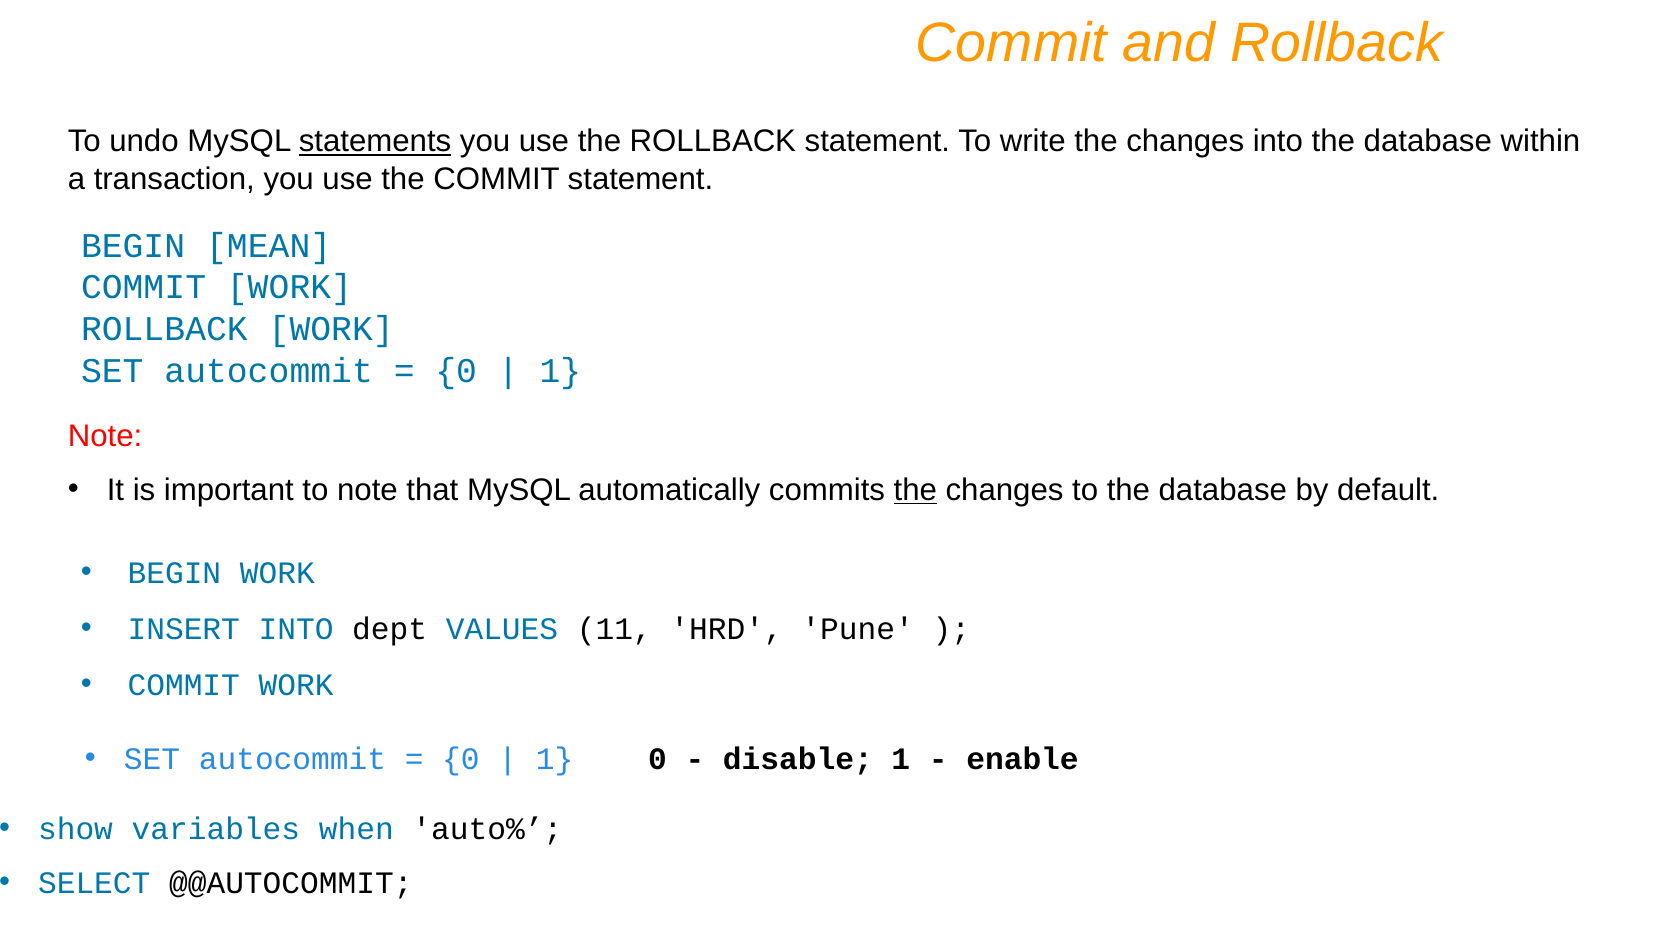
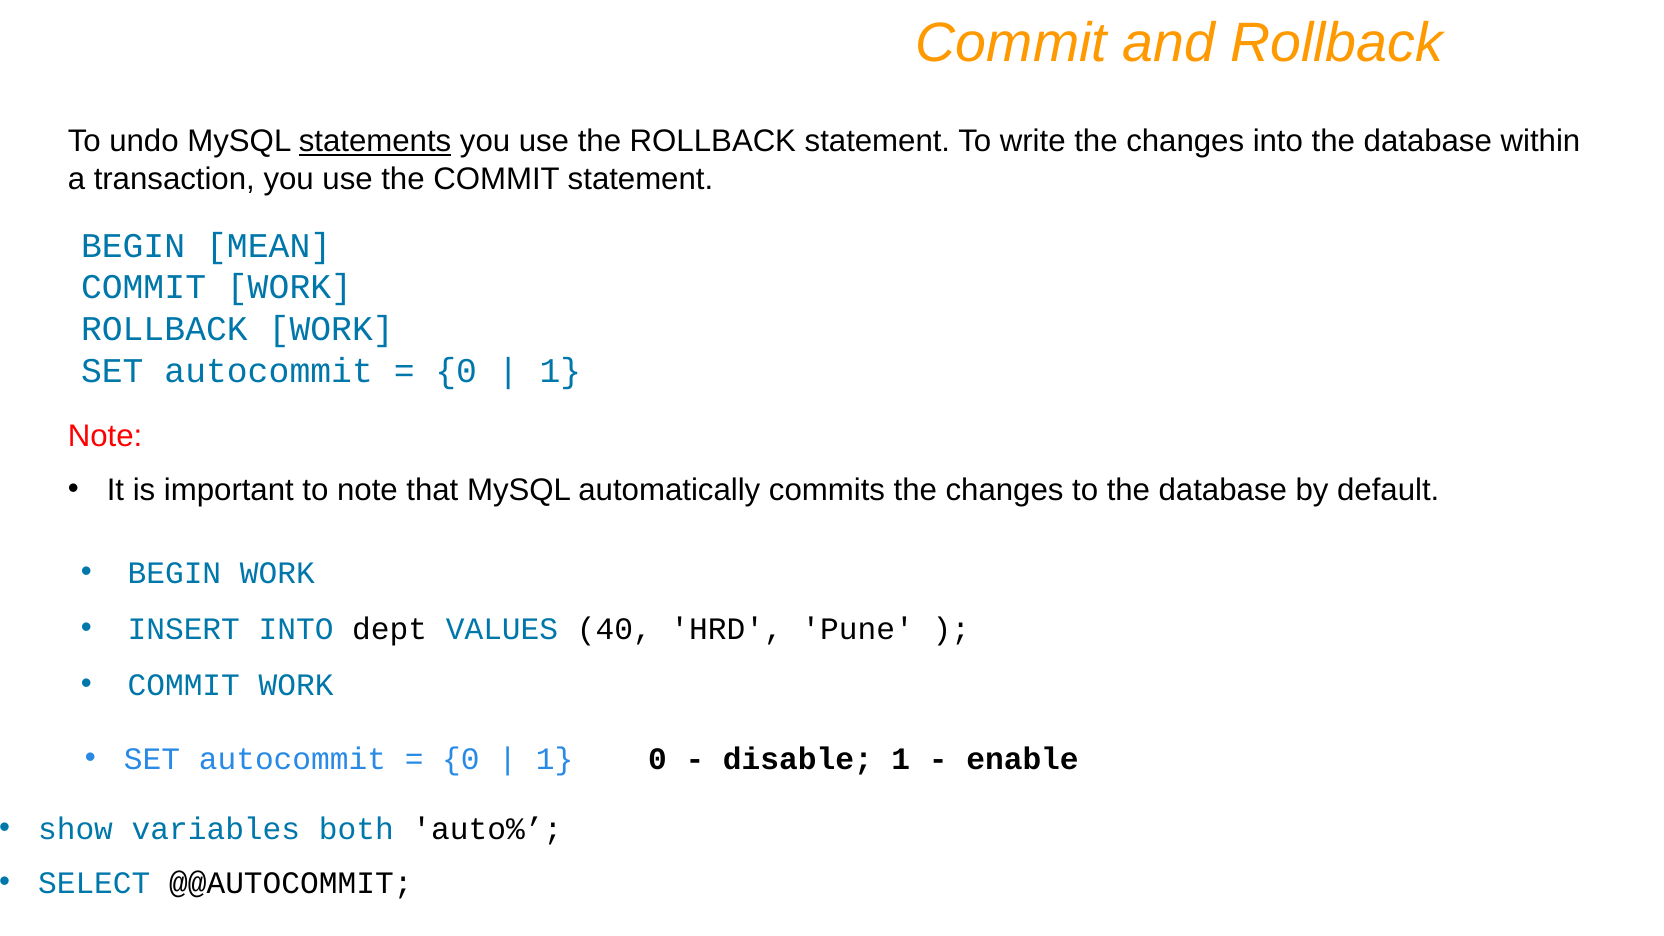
the underline: present -> none (915, 490)
11: 11 -> 40 (614, 629)
when: when -> both (356, 829)
